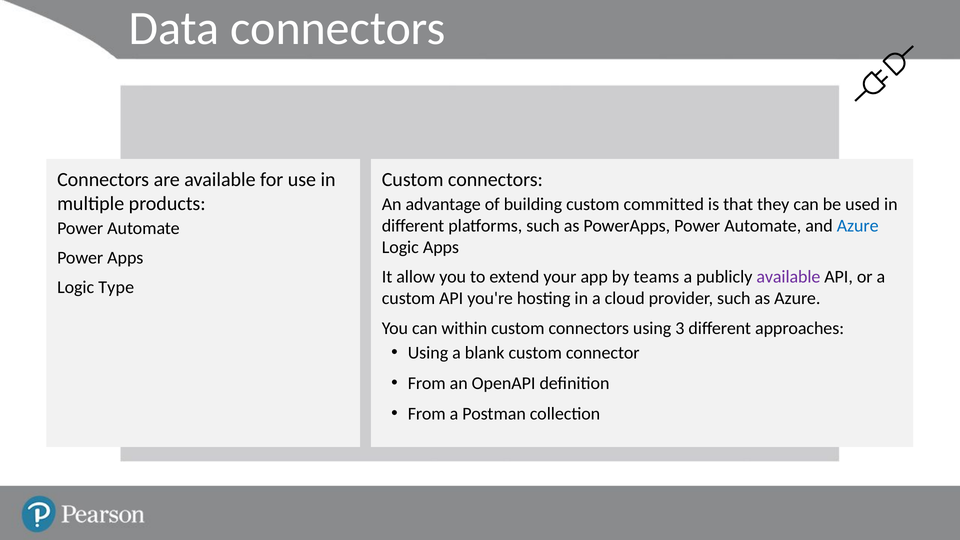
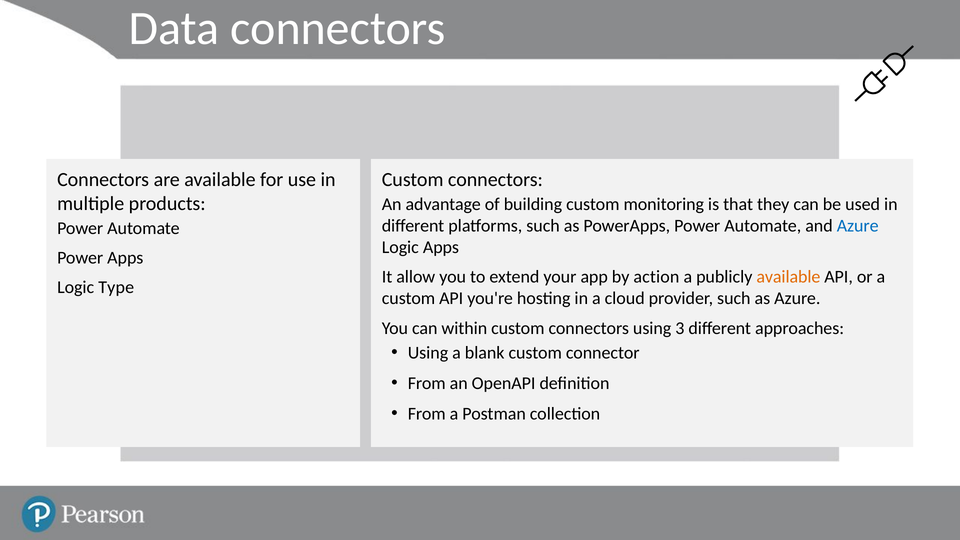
committed: committed -> monitoring (664, 204)
teams: teams -> action (656, 277)
available colour: purple -> orange (788, 277)
